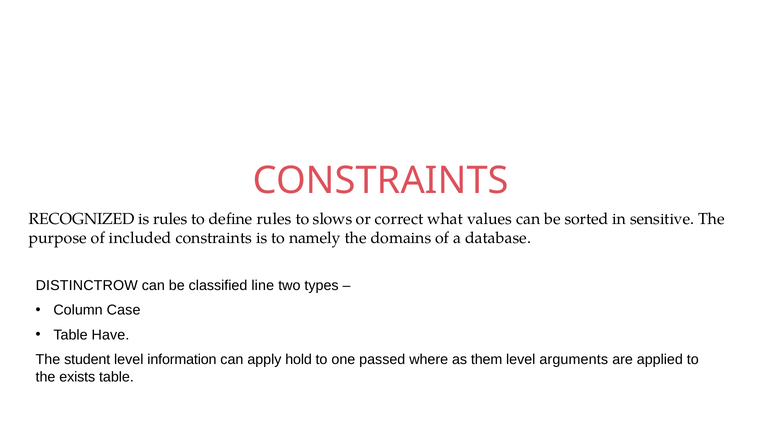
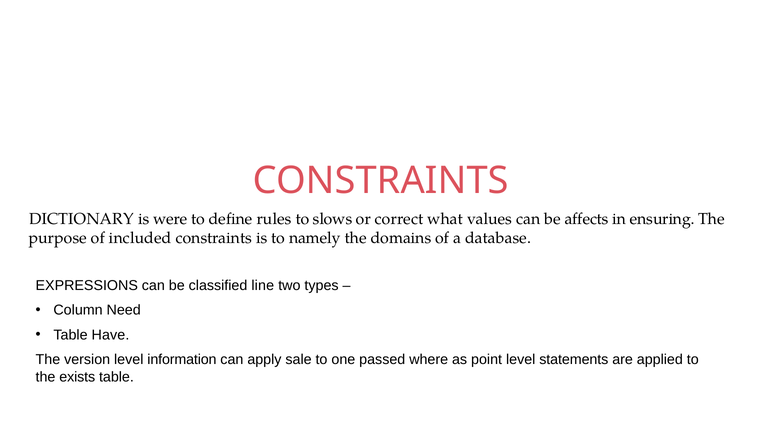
RECOGNIZED: RECOGNIZED -> DICTIONARY (81, 219)
is rules: rules -> were (170, 219)
sorted: sorted -> affects (587, 219)
sensitive: sensitive -> ensuring (662, 219)
DISTINCTROW: DISTINCTROW -> EXPRESSIONS (87, 285)
Case: Case -> Need (124, 310)
student: student -> version (87, 359)
hold: hold -> sale (299, 359)
them: them -> point (487, 359)
arguments: arguments -> statements (574, 359)
